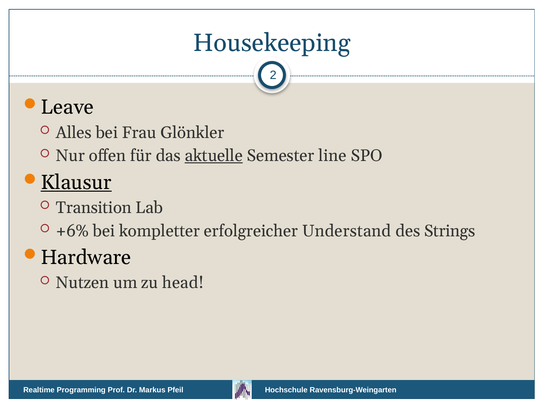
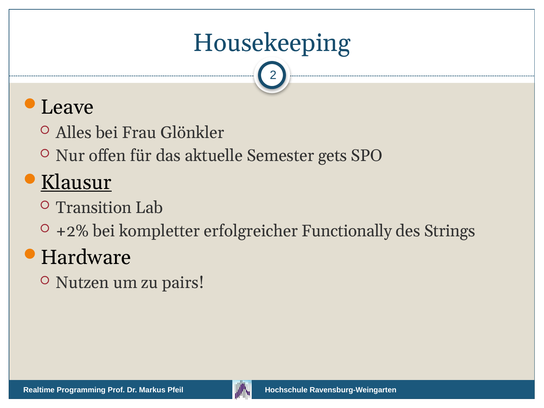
aktuelle underline: present -> none (214, 156)
line: line -> gets (333, 156)
+6%: +6% -> +2% (73, 231)
Understand: Understand -> Functionally (347, 231)
head: head -> pairs (183, 283)
